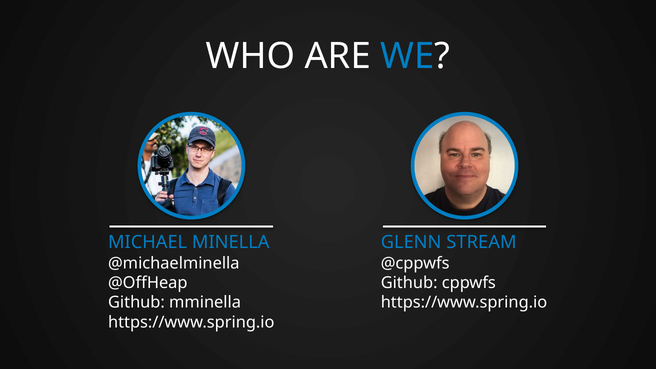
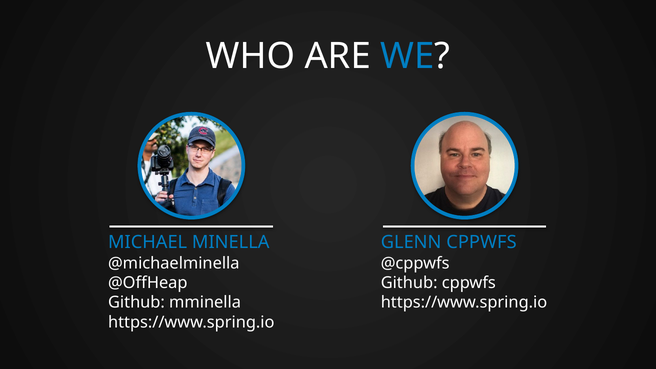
GLENN STREAM: STREAM -> CPPWFS (481, 242)
